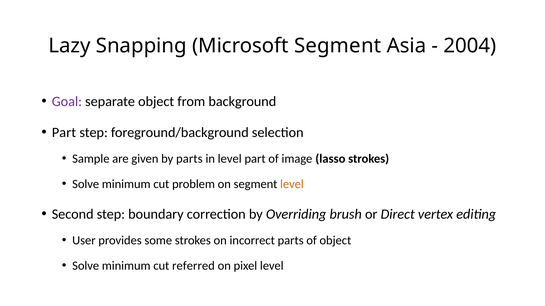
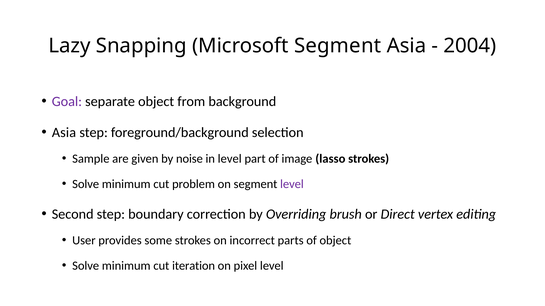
Part: Part -> Asia (64, 133)
by parts: parts -> noise (189, 159)
level colour: orange -> purple (292, 184)
referred: referred -> iteration (194, 266)
